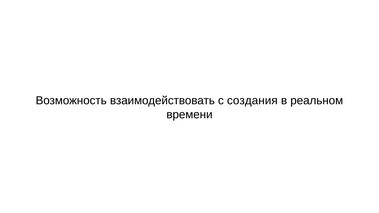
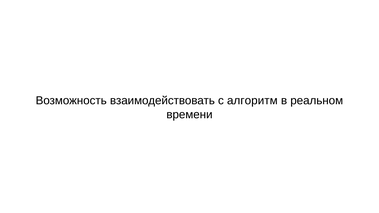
создания: создания -> алгоритм (252, 101)
